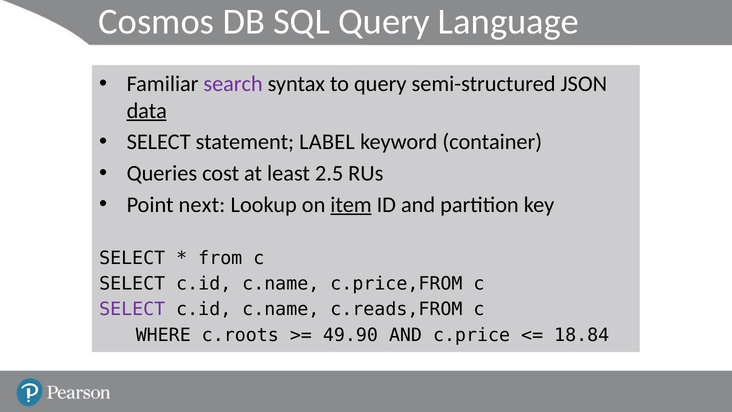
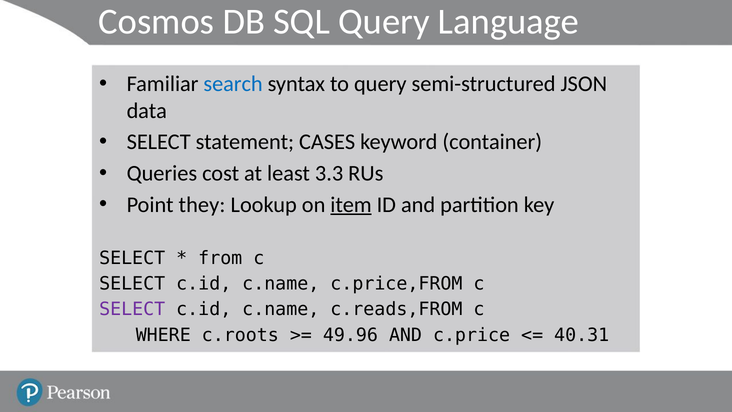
search colour: purple -> blue (233, 84)
data underline: present -> none (147, 111)
LABEL: LABEL -> CASES (327, 142)
2.5: 2.5 -> 3.3 (329, 173)
next: next -> they (202, 205)
49.90: 49.90 -> 49.96 (350, 335)
18.84: 18.84 -> 40.31 (582, 335)
